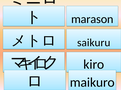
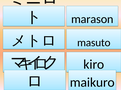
saikuru: saikuru -> masuto (94, 43)
